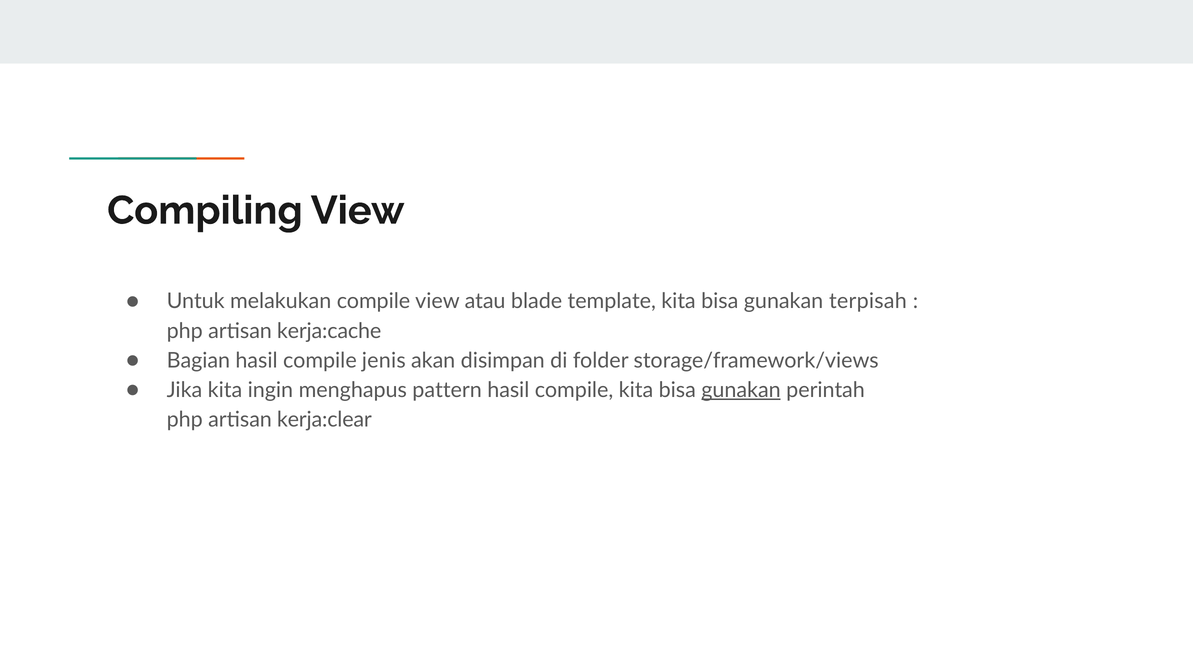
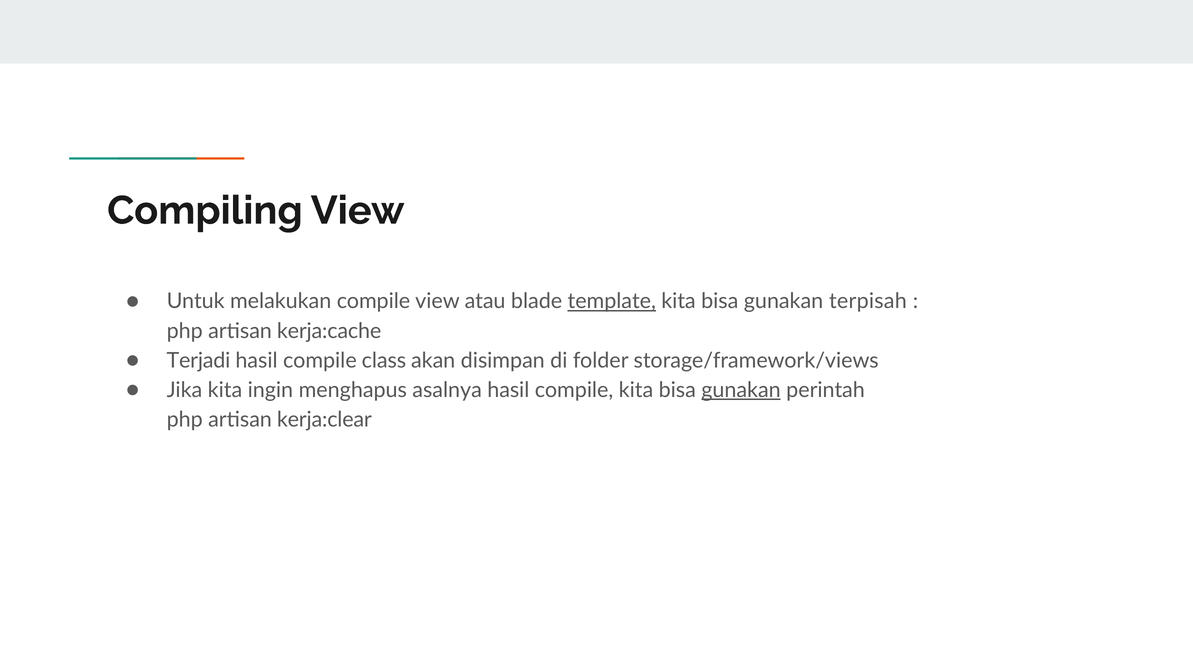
template underline: none -> present (612, 301)
Bagian: Bagian -> Terjadi (198, 361)
jenis: jenis -> class (384, 361)
pattern: pattern -> asalnya (447, 390)
